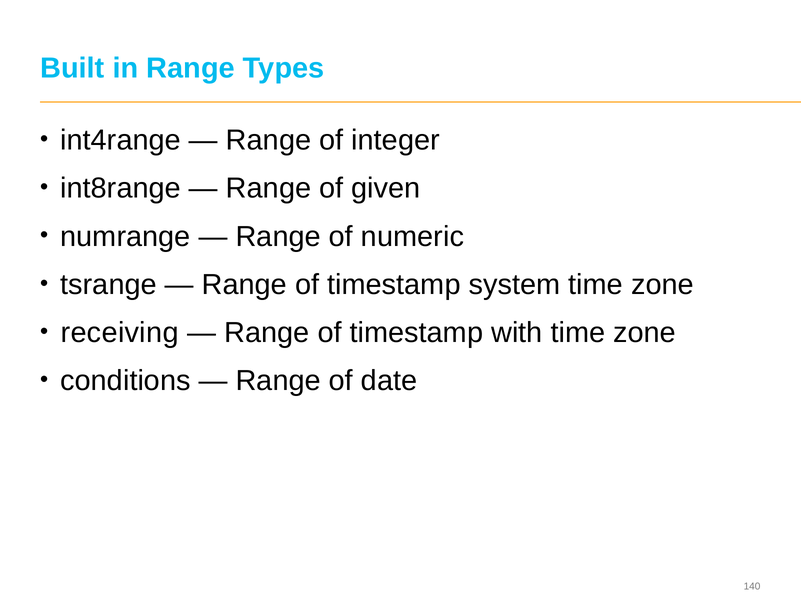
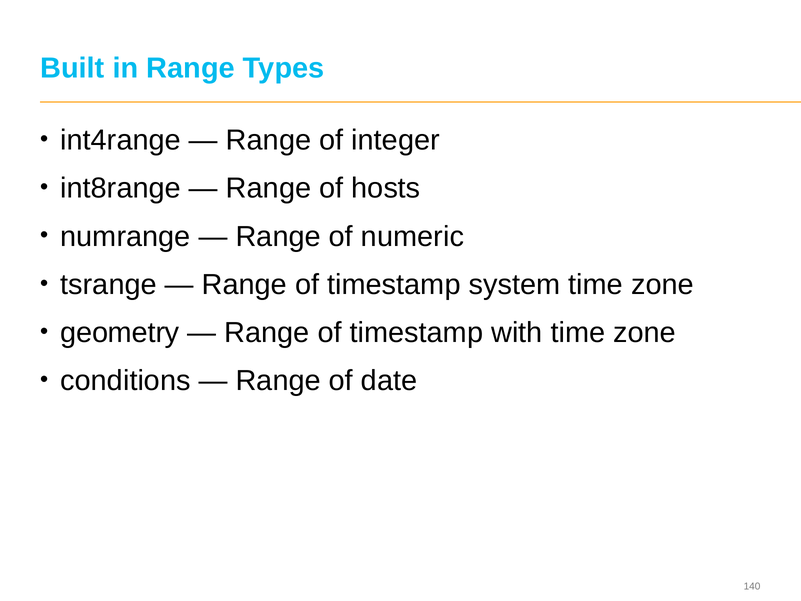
given: given -> hosts (386, 188)
receiving: receiving -> geometry (120, 332)
